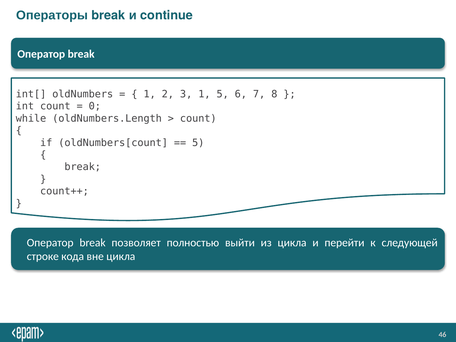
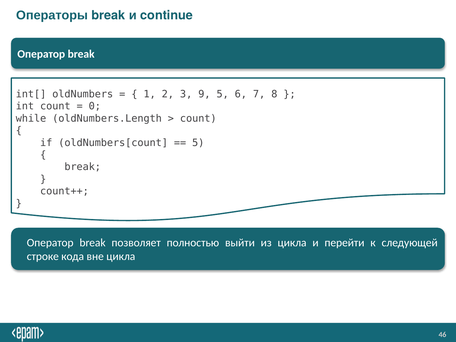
3 1: 1 -> 9 (204, 94)
